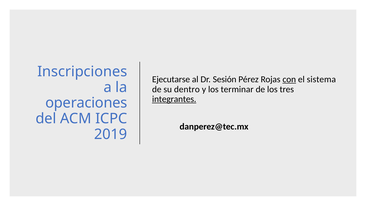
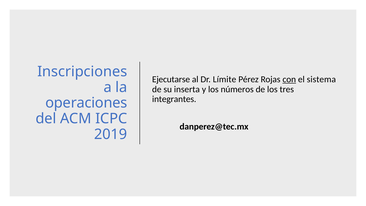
Sesión: Sesión -> Límite (225, 79)
dentro: dentro -> inserta (187, 89)
terminar: terminar -> números (237, 89)
integrantes underline: present -> none (174, 99)
